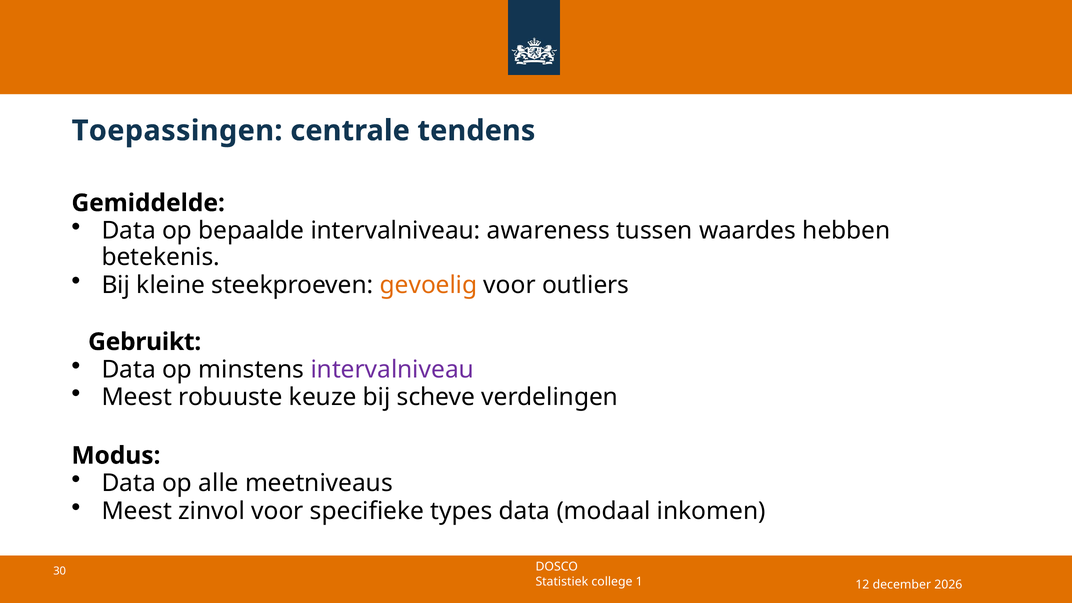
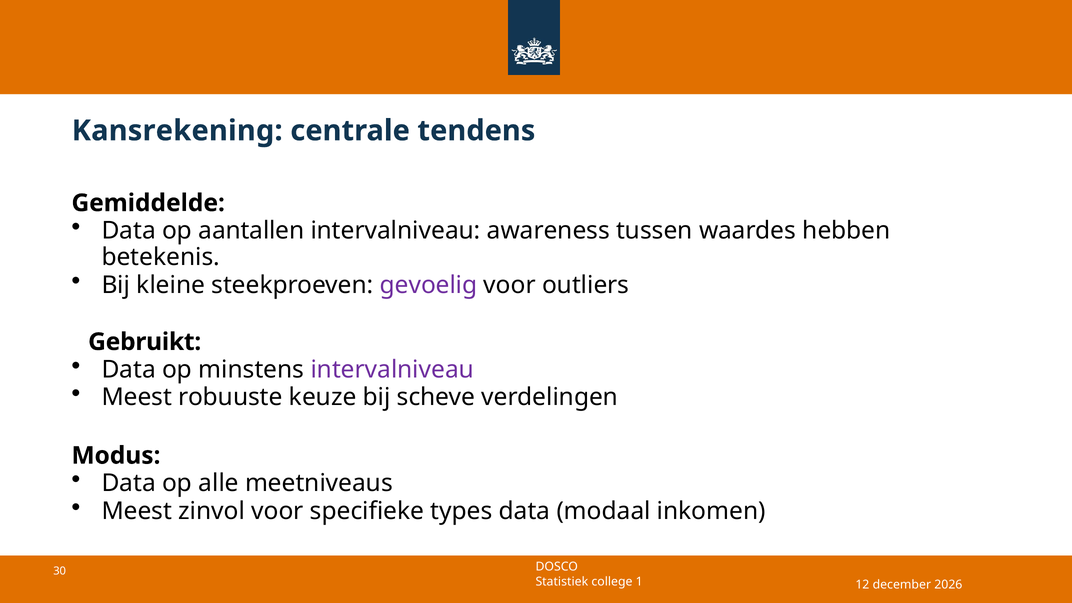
Toepassingen: Toepassingen -> Kansrekening (177, 131)
bepaalde: bepaalde -> aantallen (251, 231)
gevoelig colour: orange -> purple (429, 285)
